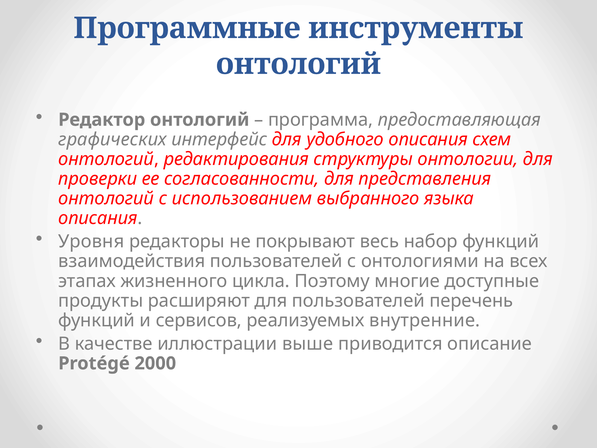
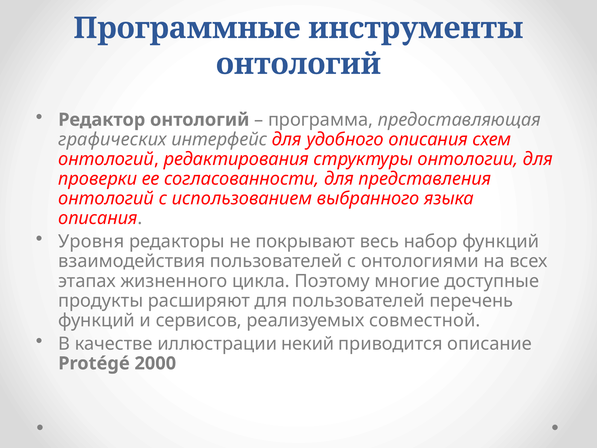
внутренние: внутренние -> совместной (425, 320)
выше: выше -> некий (308, 343)
